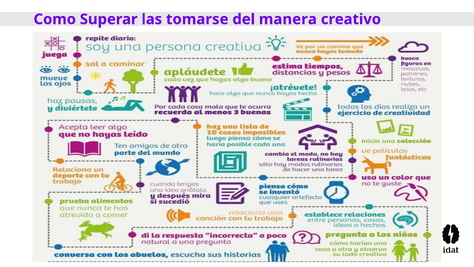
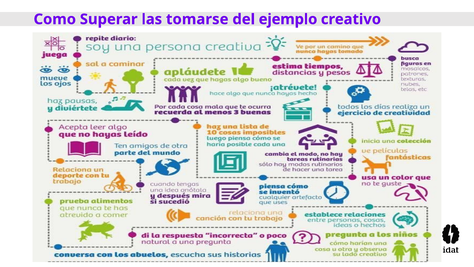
manera: manera -> ejemplo (288, 19)
